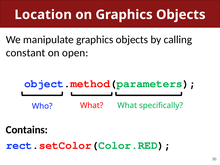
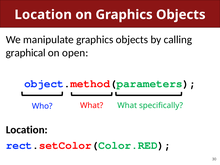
constant: constant -> graphical (26, 53)
Contains: Contains -> Location (27, 130)
